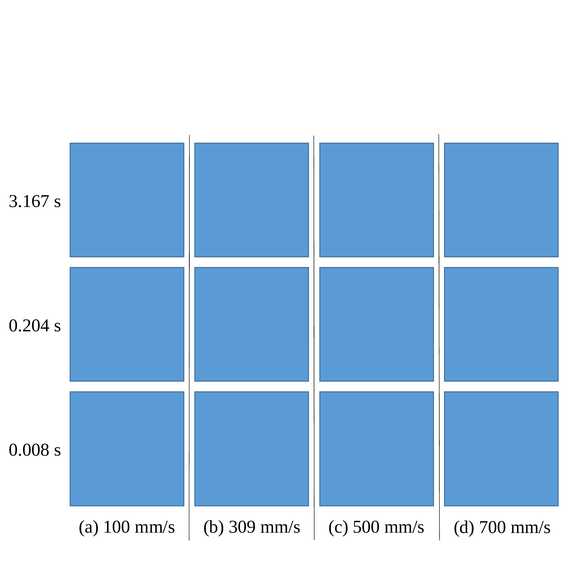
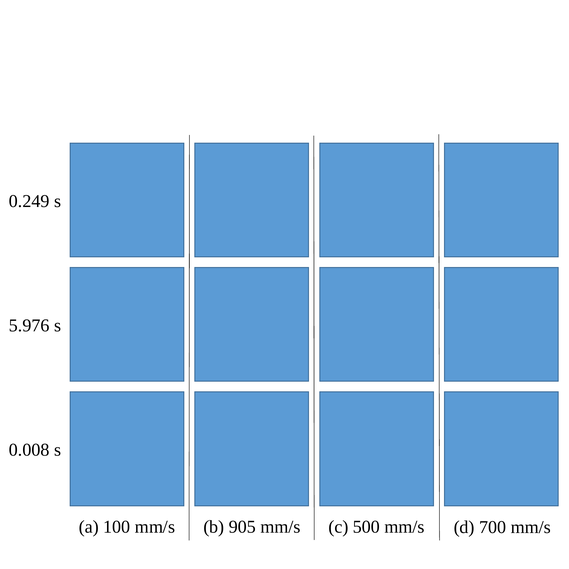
3.167: 3.167 -> 0.249 (29, 201)
0.204: 0.204 -> 5.976 (29, 325)
309: 309 -> 905 (242, 527)
